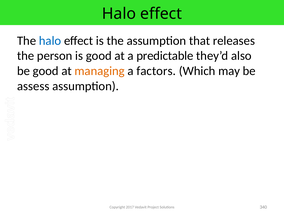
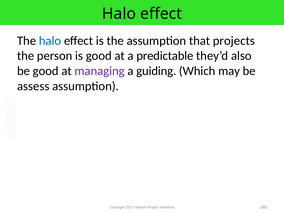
releases: releases -> projects (234, 41)
managing colour: orange -> purple (100, 71)
factors: factors -> guiding (156, 71)
